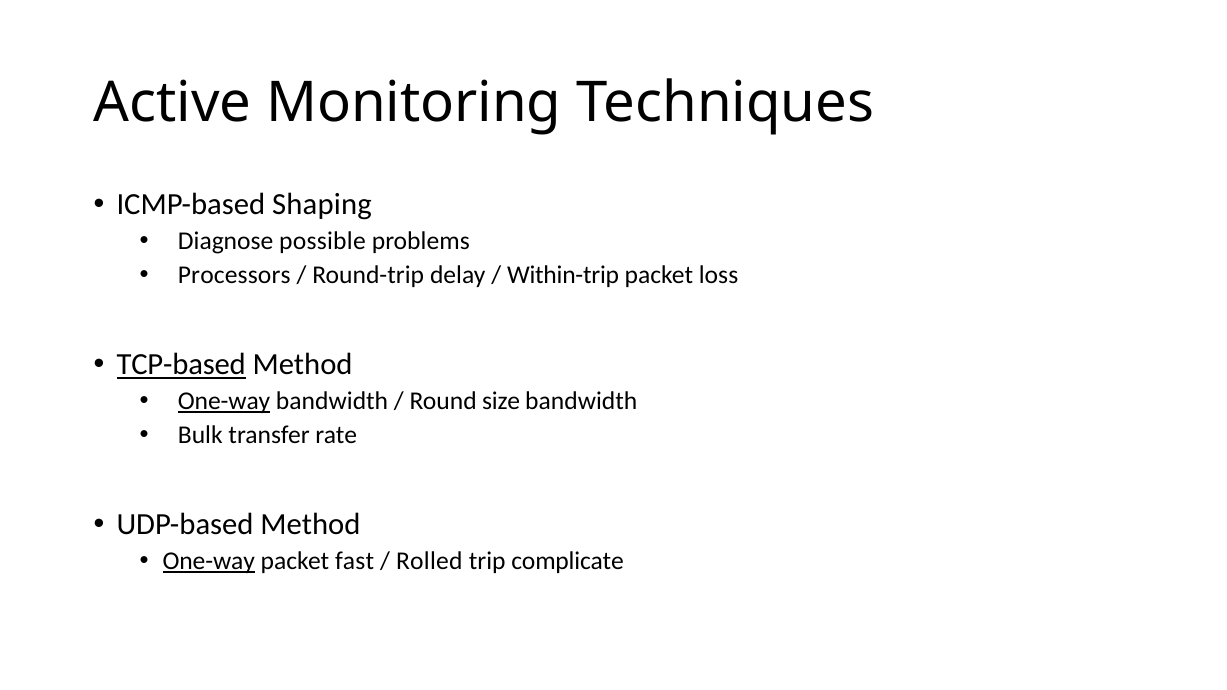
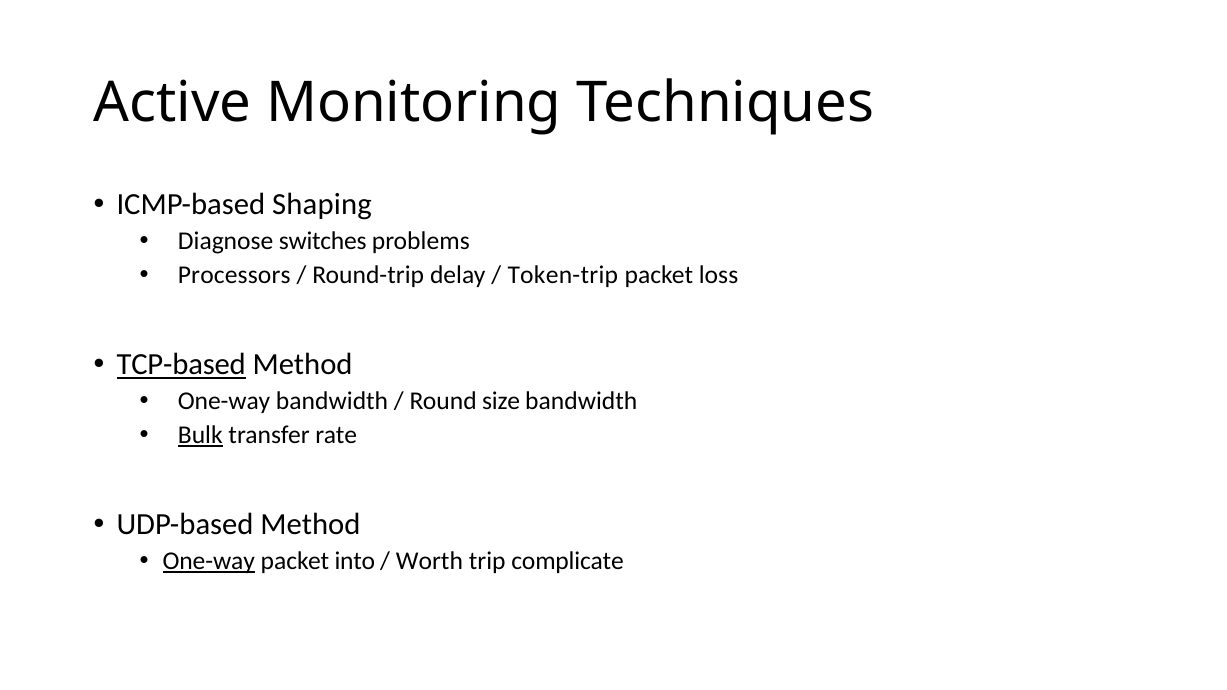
possible: possible -> switches (323, 242)
Within-trip: Within-trip -> Token-trip (563, 276)
One-way underline: present -> none (224, 401)
Bulk underline: none -> present (200, 435)
fast: fast -> into (355, 561)
Rolled: Rolled -> Worth (429, 561)
